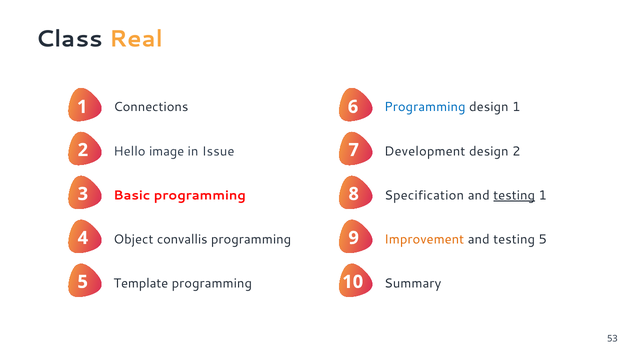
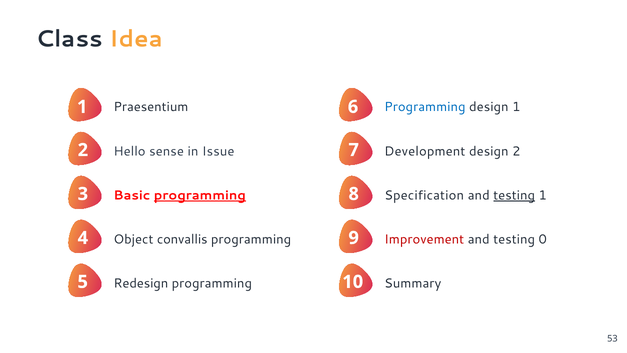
Real: Real -> Idea (136, 39)
Connections: Connections -> Praesentium (151, 107)
image: image -> sense (167, 151)
programming underline: none -> present (200, 195)
Improvement colour: orange -> red (424, 239)
testing 5: 5 -> 0 (543, 239)
Template: Template -> Redesign (141, 283)
